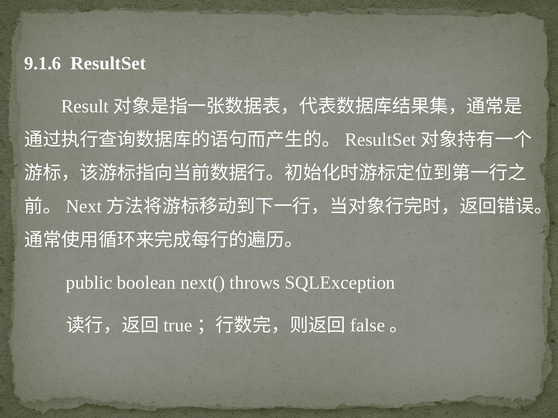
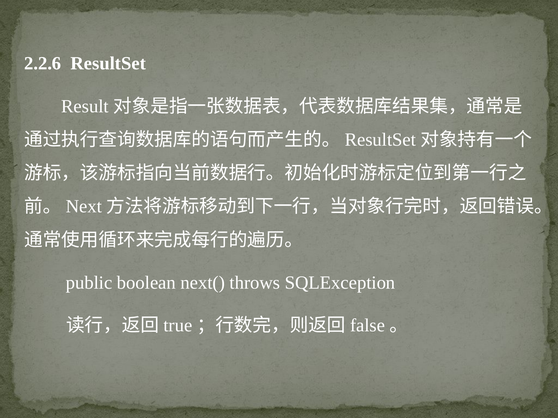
9.1.6: 9.1.6 -> 2.2.6 (43, 64)
